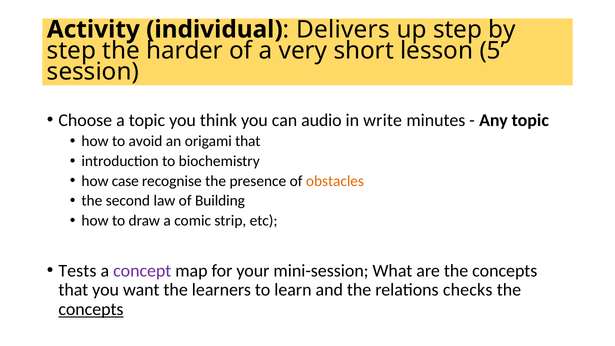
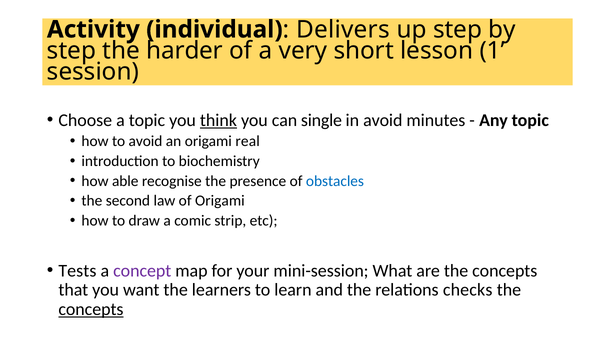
5: 5 -> 1 (492, 51)
think underline: none -> present (218, 120)
audio: audio -> single (321, 120)
in write: write -> avoid (383, 120)
origami that: that -> real (248, 141)
case: case -> able (125, 181)
obstacles colour: orange -> blue (335, 181)
of Building: Building -> Origami (220, 201)
